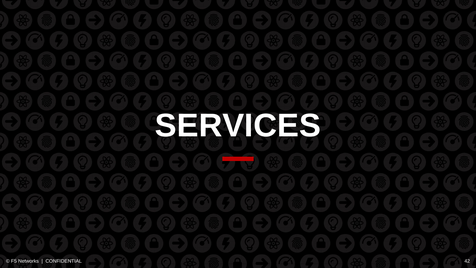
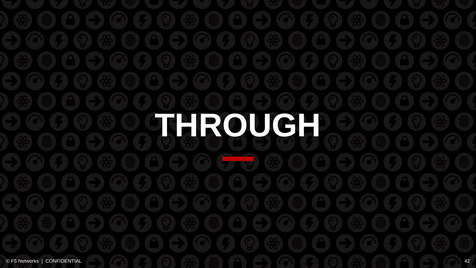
SERVICES: SERVICES -> THROUGH (238, 126)
